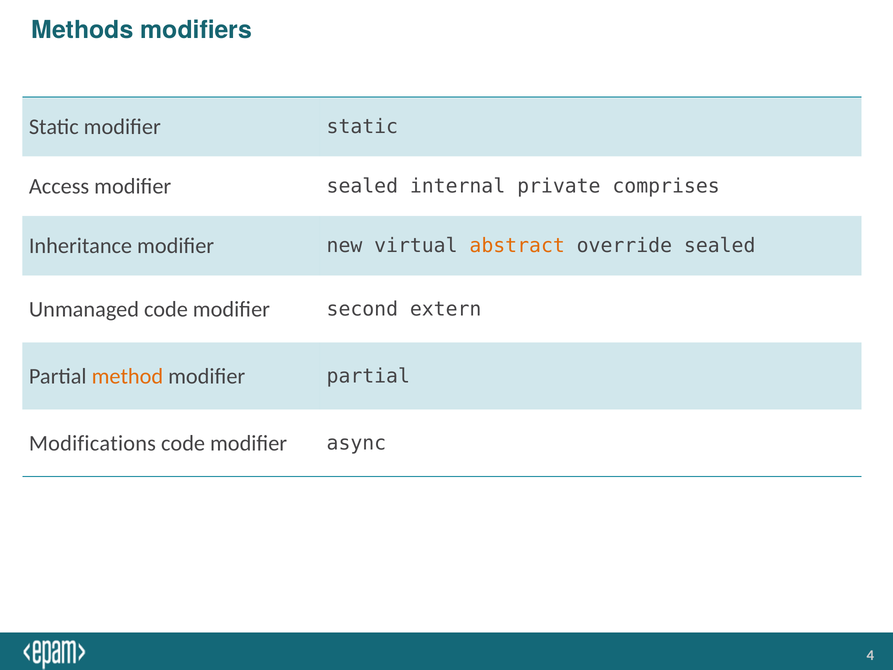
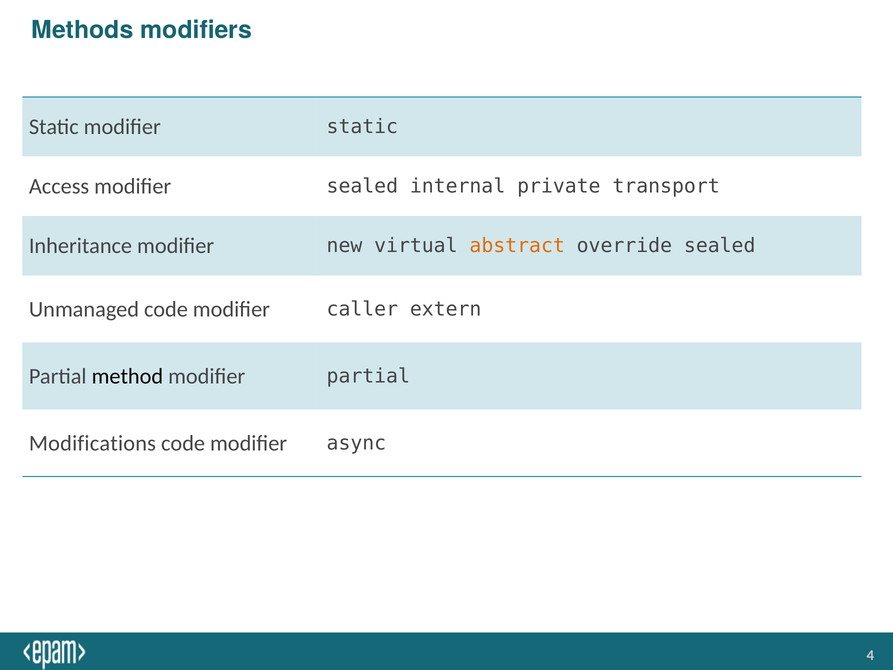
comprises: comprises -> transport (666, 186)
second: second -> caller (362, 309)
method colour: orange -> black (127, 376)
